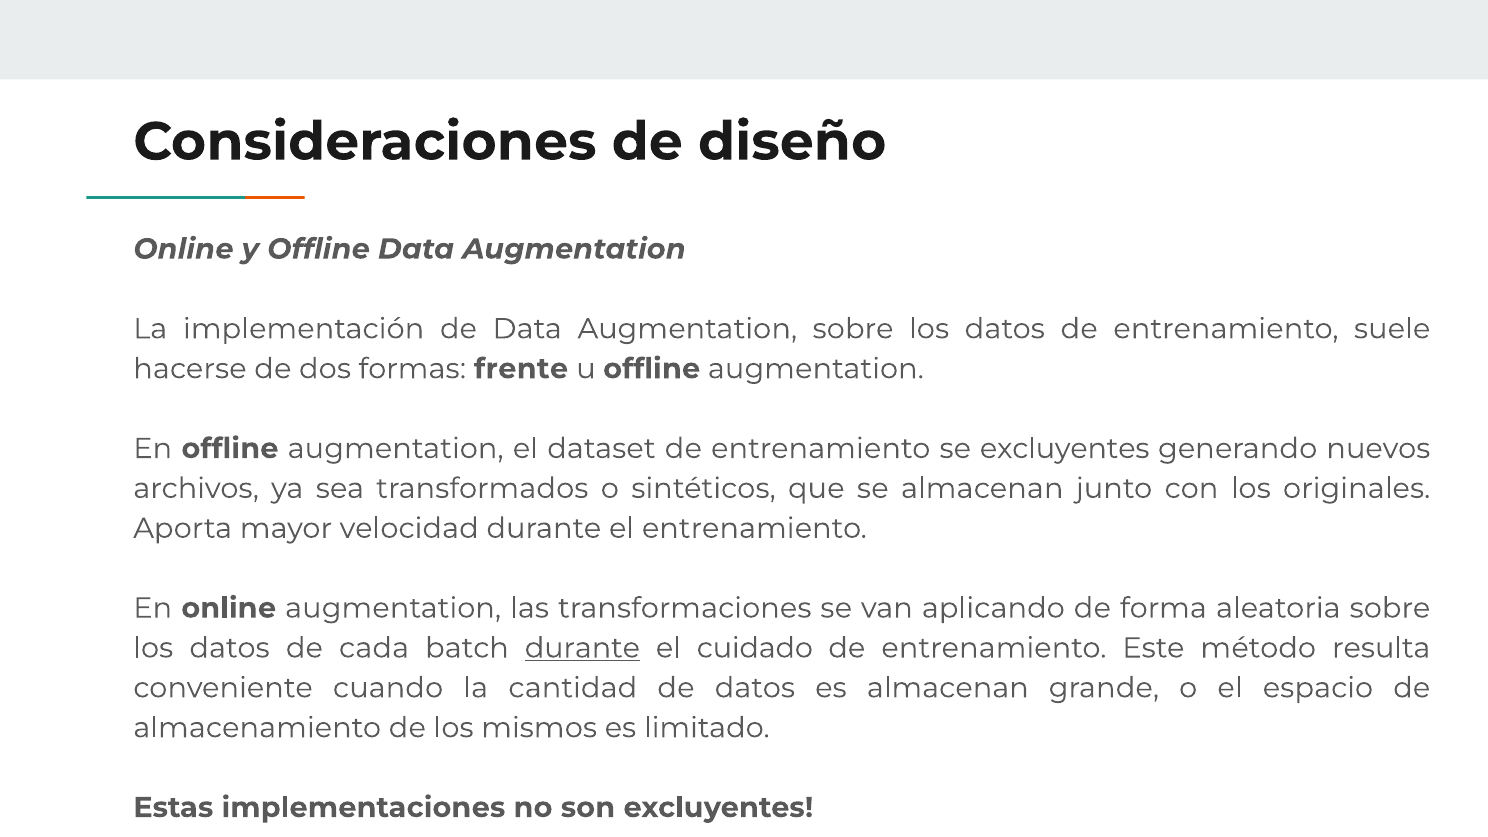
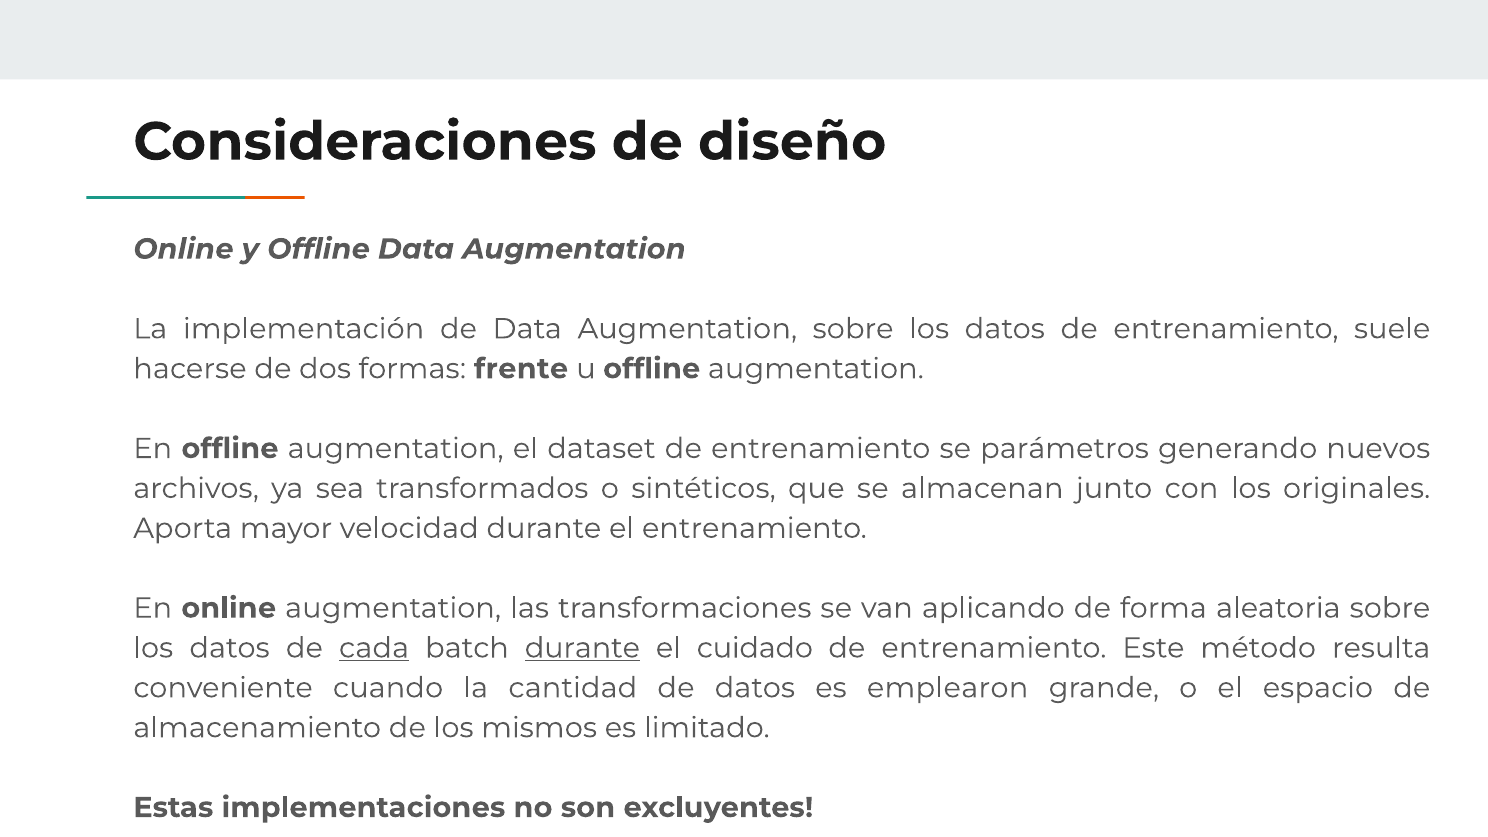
se excluyentes: excluyentes -> parámetros (1065, 449)
cada underline: none -> present (374, 648)
es almacenan: almacenan -> emplearon (948, 688)
